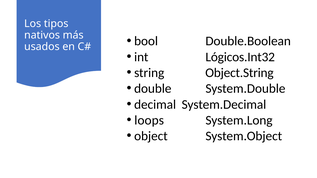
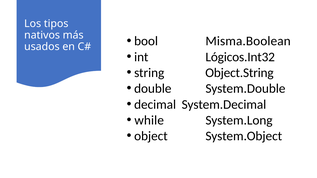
Double.Boolean: Double.Boolean -> Misma.Boolean (248, 41)
loops: loops -> while (149, 120)
